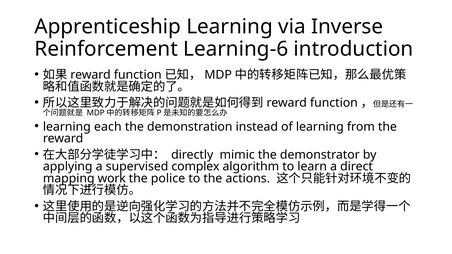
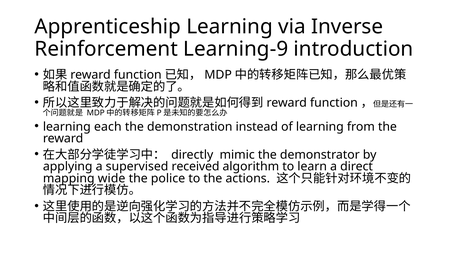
Learning-6: Learning-6 -> Learning-9 (236, 49)
complex: complex -> received (196, 167)
work: work -> wide (112, 179)
